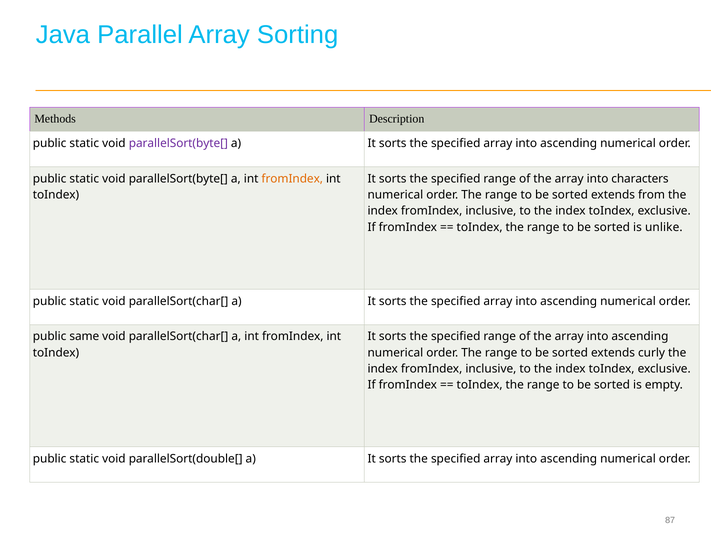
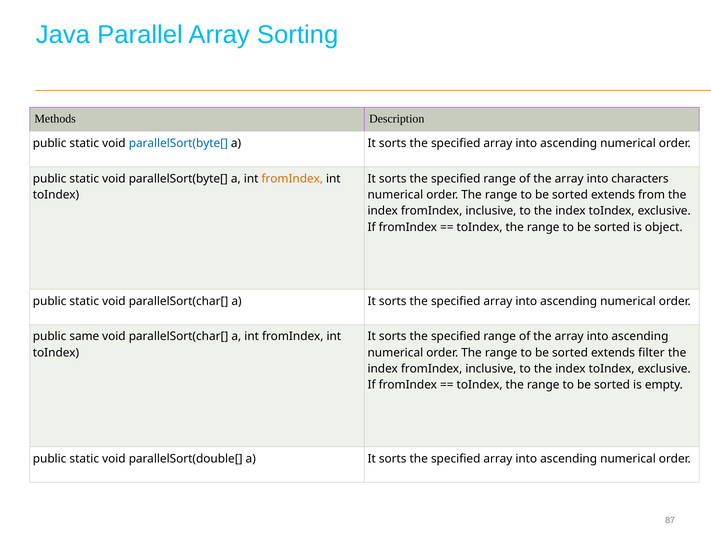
parallelSort(byte[ colour: purple -> blue (178, 143)
unlike: unlike -> object (664, 227)
curly: curly -> filter (651, 353)
